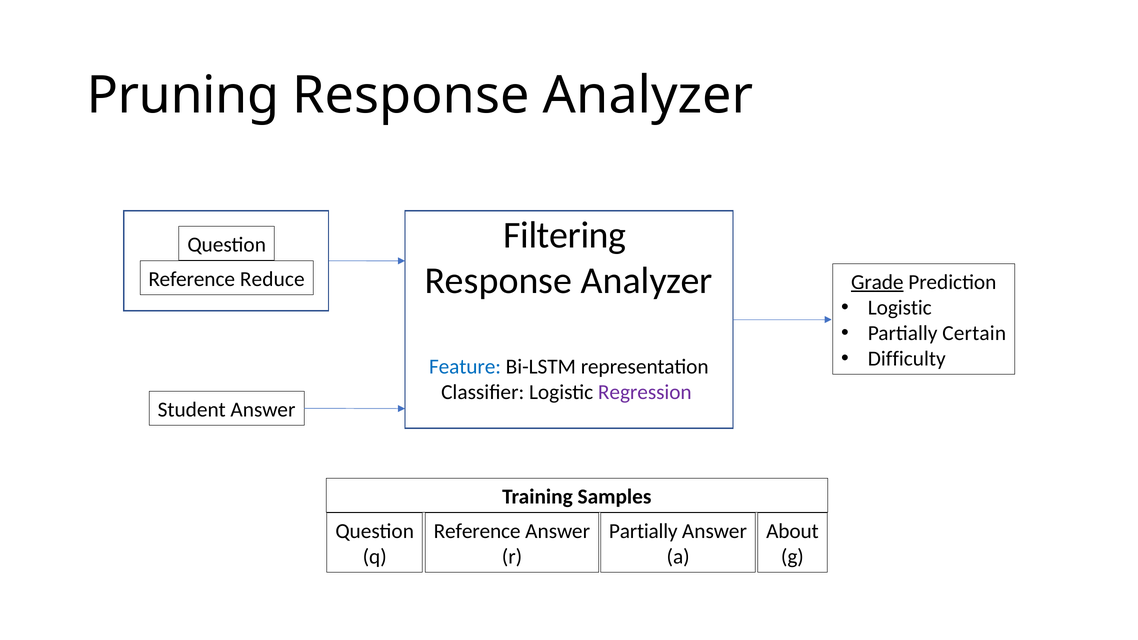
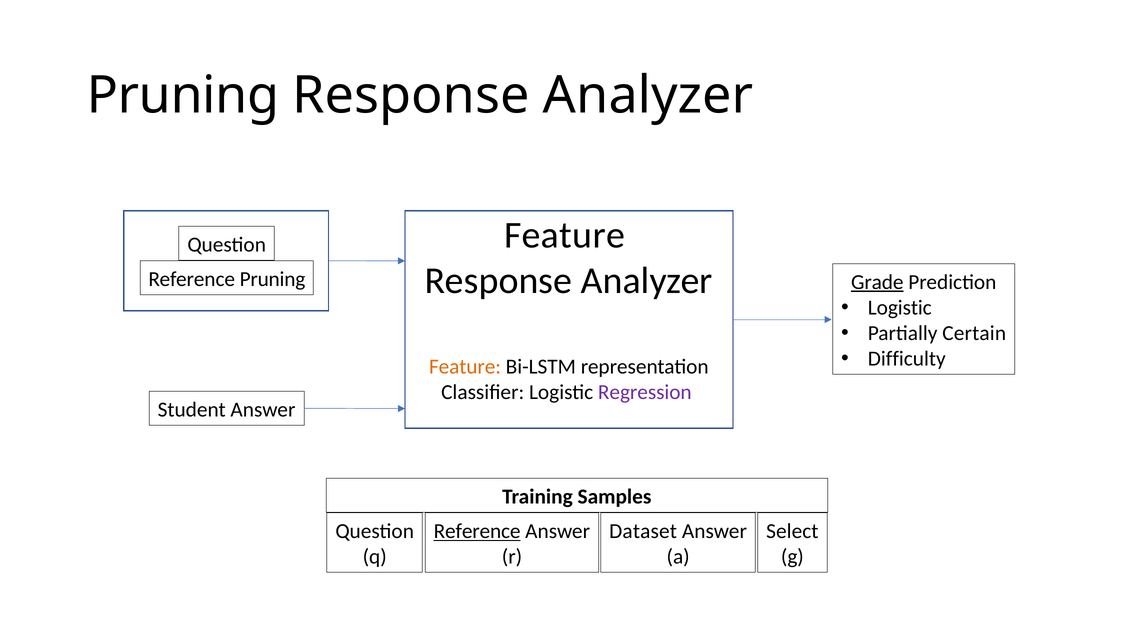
Filtering: Filtering -> Feature (564, 235)
Reference Reduce: Reduce -> Pruning (272, 279)
Feature colour: blue -> orange (465, 367)
Reference underline: none -> present (477, 531)
Partially: Partially -> Dataset (643, 531)
About: About -> Select (792, 531)
